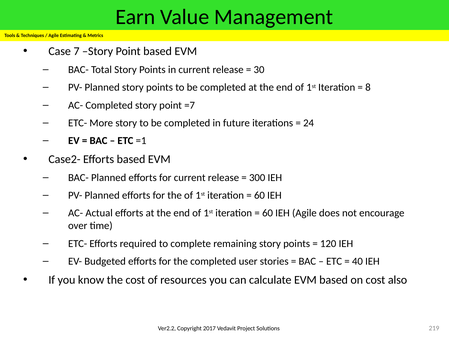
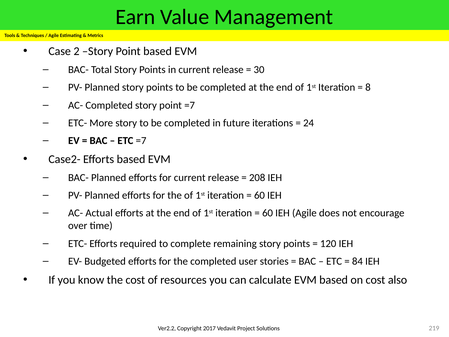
7: 7 -> 2 (77, 51)
ETC =1: =1 -> =7 (141, 141)
300: 300 -> 208 (257, 177)
40: 40 -> 84 (357, 261)
